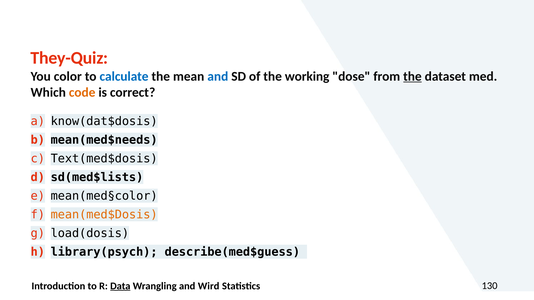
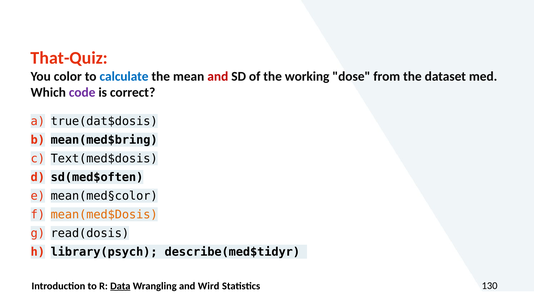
They-Quiz: They-Quiz -> That-Quiz (69, 58)
and colour: blue -> red (218, 76)
the underline: present -> none (412, 76)
code colour: orange -> purple (82, 92)
know(dat$dosis: know(dat$dosis -> true(dat$dosis (104, 121)
mean(med$needs: mean(med$needs -> mean(med$bring (104, 140)
sd(med$lists: sd(med$lists -> sd(med$often (97, 177)
load(dosis: load(dosis -> read(dosis (90, 233)
describe(med$guess: describe(med$guess -> describe(med$tidyr (232, 252)
